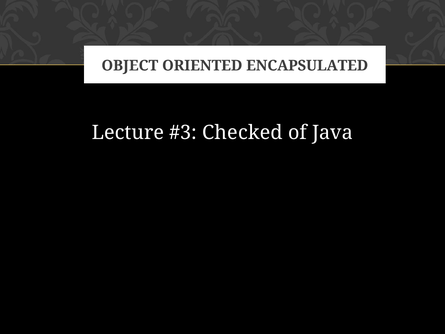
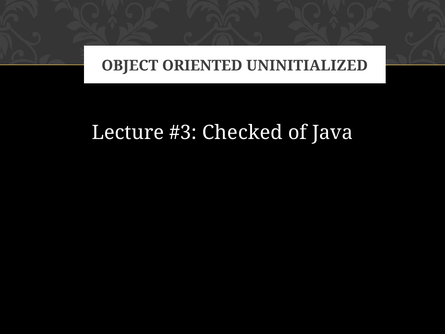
ENCAPSULATED: ENCAPSULATED -> UNINITIALIZED (307, 66)
